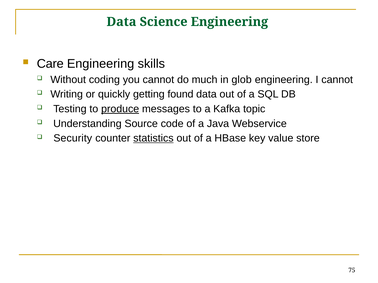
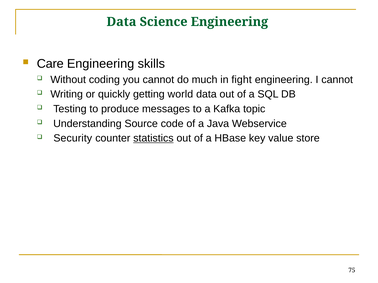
glob: glob -> fight (242, 80)
found: found -> world (180, 94)
produce underline: present -> none (120, 109)
